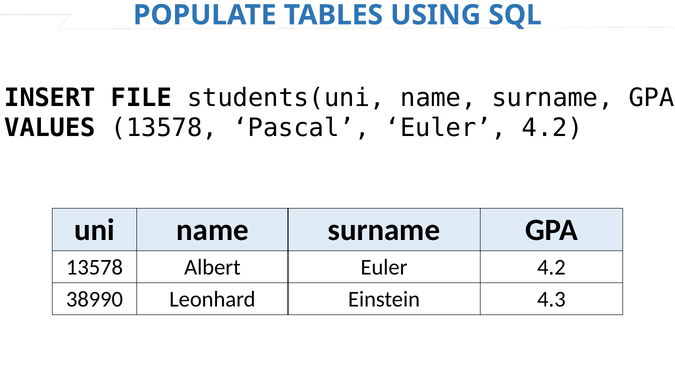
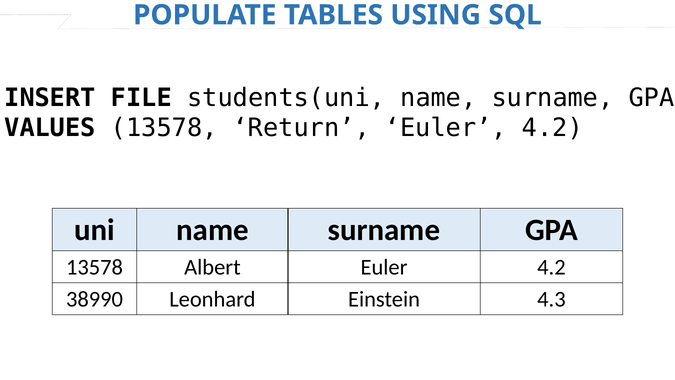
Pascal: Pascal -> Return (301, 128)
